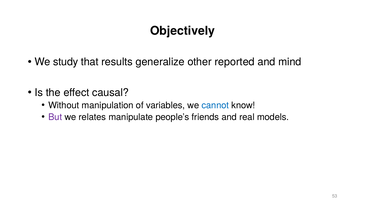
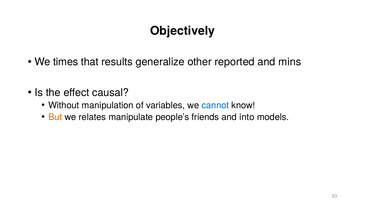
study: study -> times (66, 62)
mind: mind -> mins (290, 62)
But colour: purple -> orange (55, 117)
real: real -> into (247, 117)
